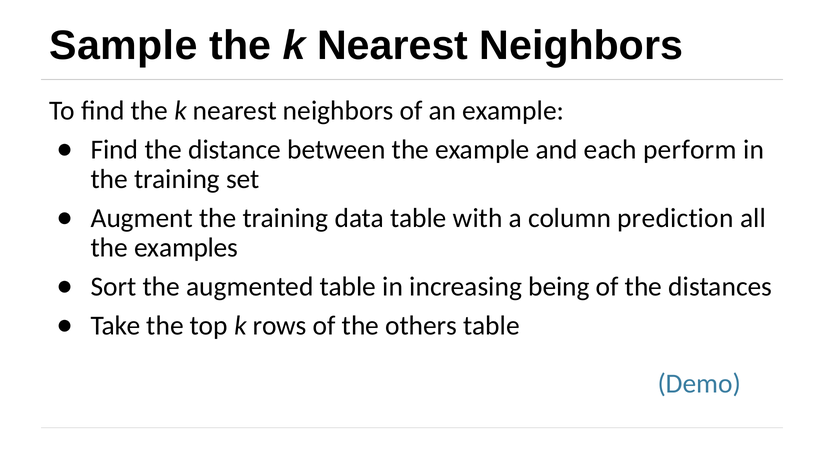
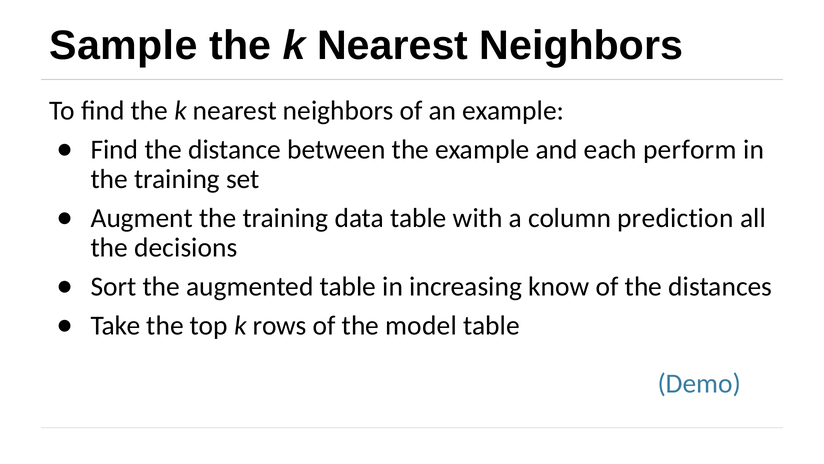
examples: examples -> decisions (186, 247)
being: being -> know (559, 286)
others: others -> model (421, 325)
